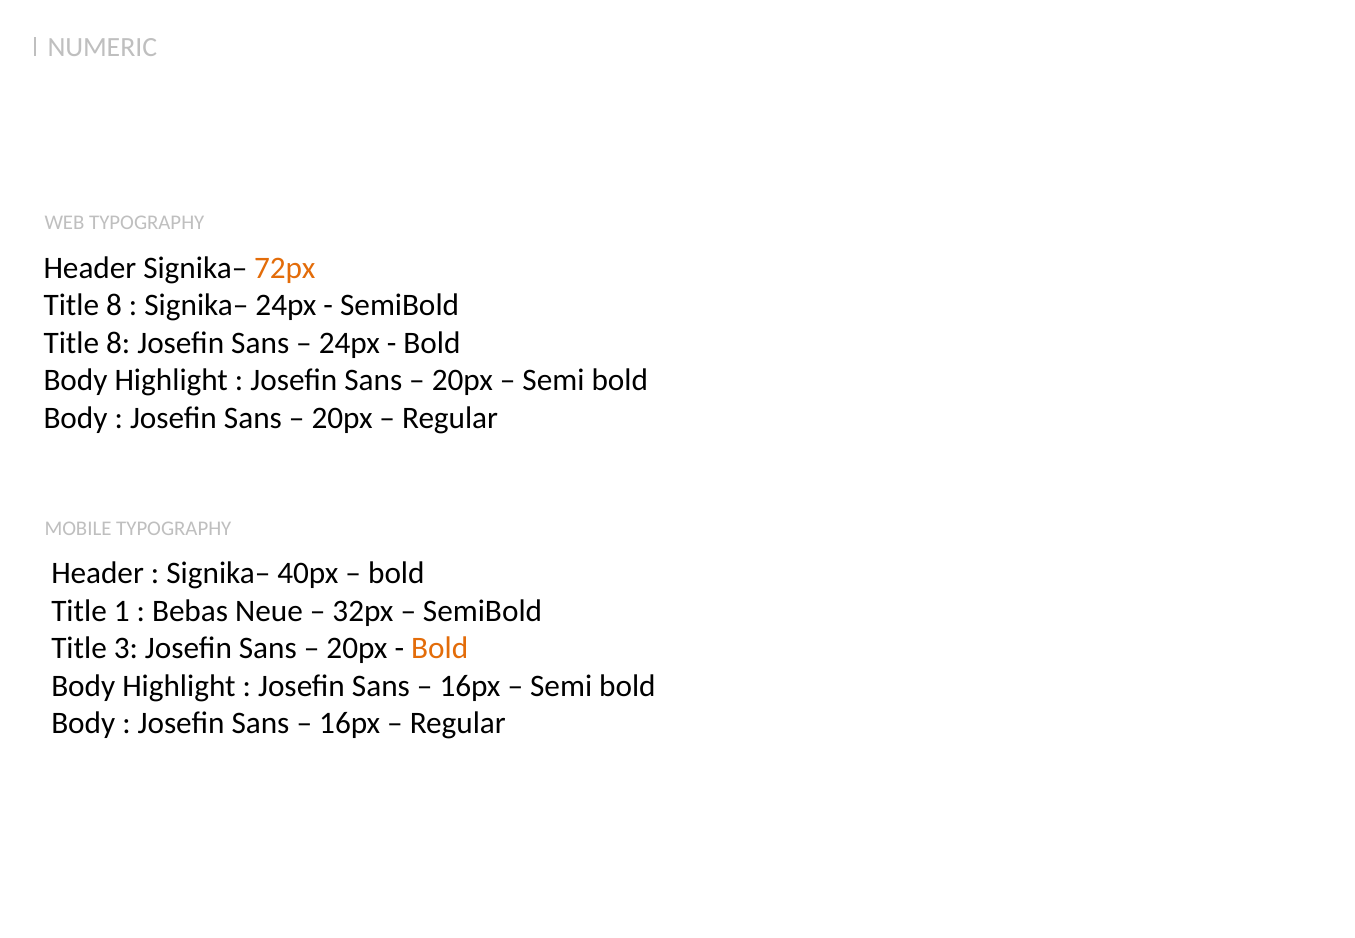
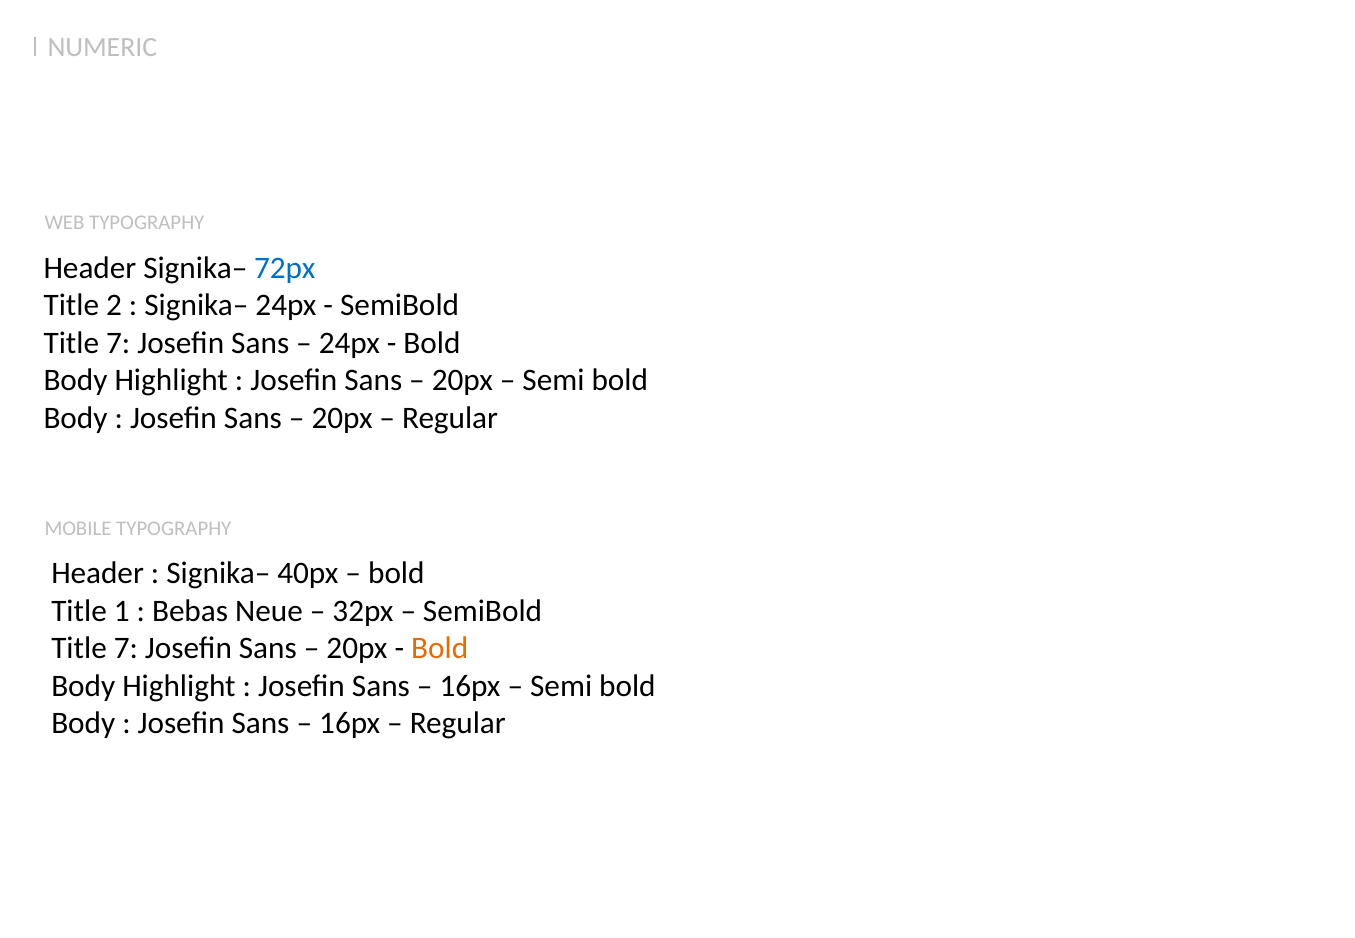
72px colour: orange -> blue (285, 268)
8: 8 -> 2 (114, 305)
8: 8 -> 7 (118, 343)
3: 3 -> 7 (126, 648)
